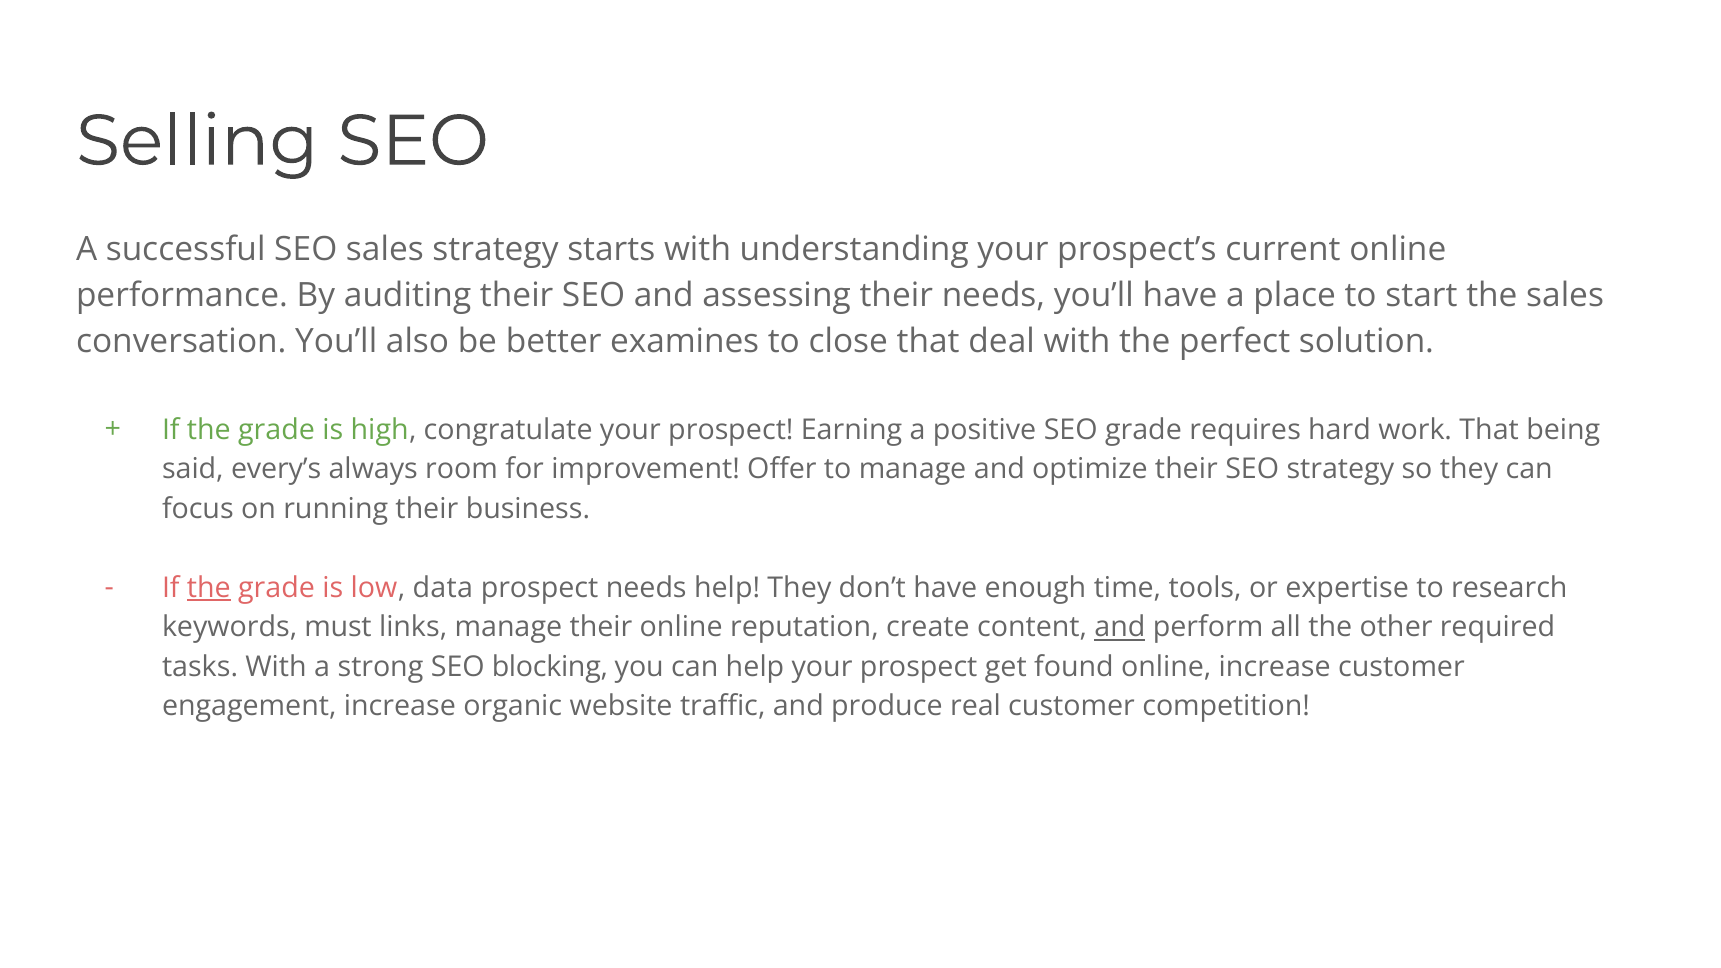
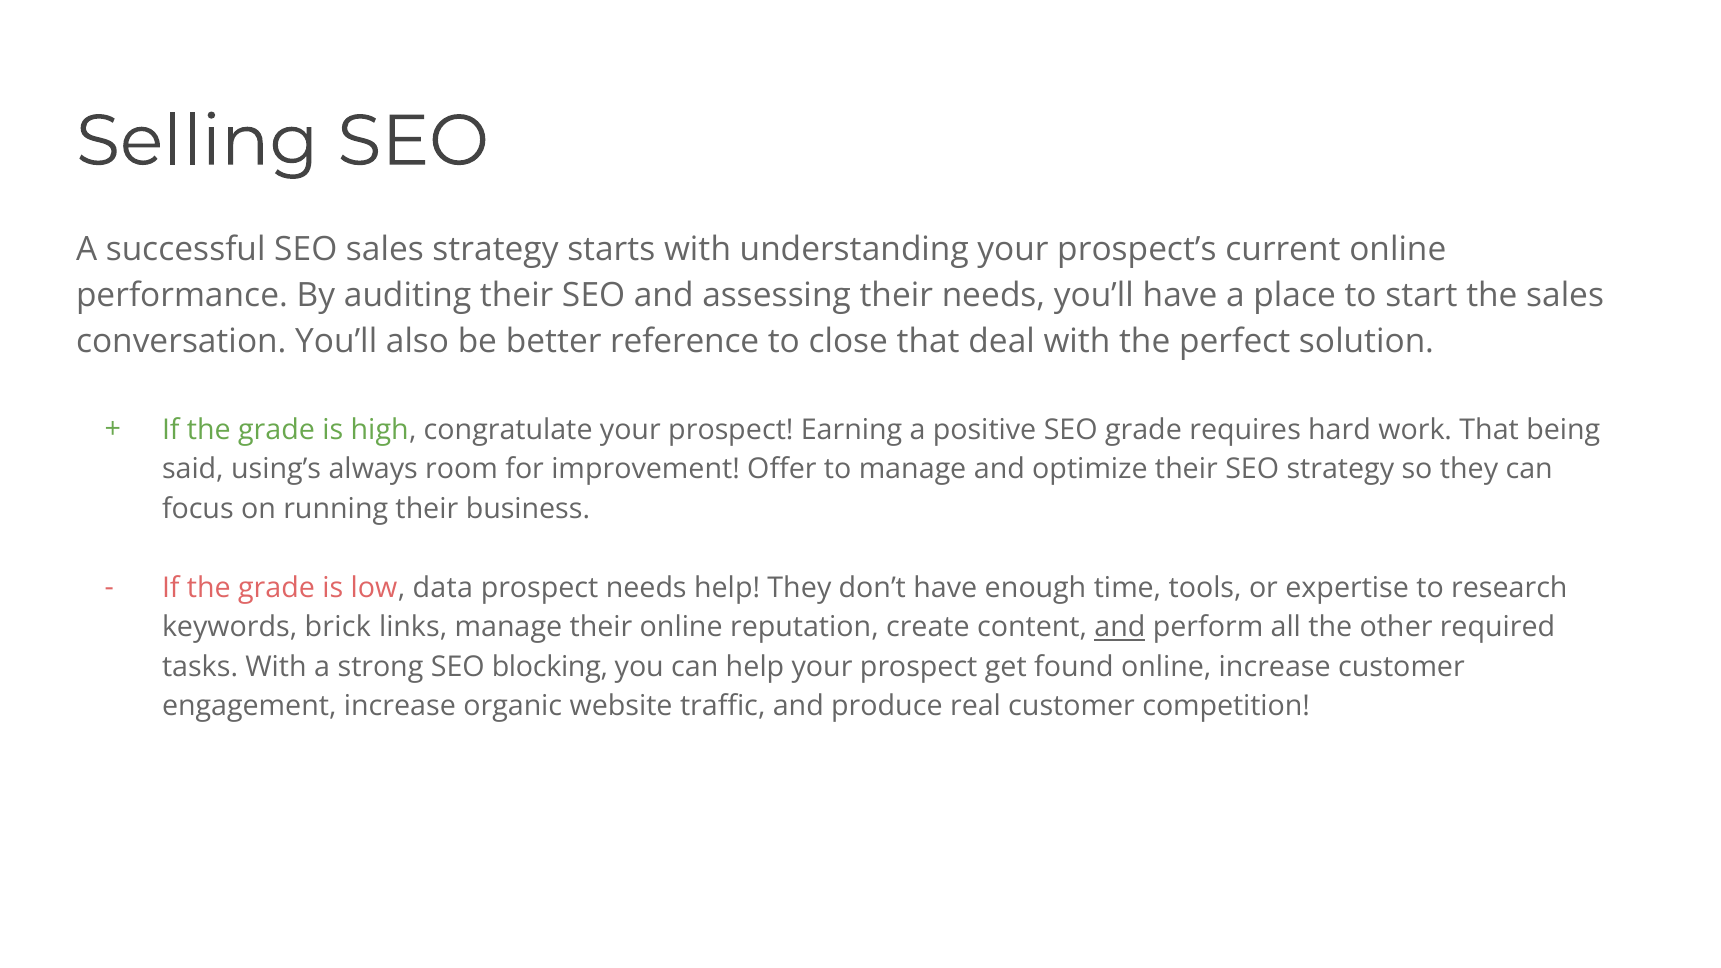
examines: examines -> reference (685, 341)
every’s: every’s -> using’s (276, 469)
the underline: present -> none (209, 588)
must: must -> brick (338, 627)
